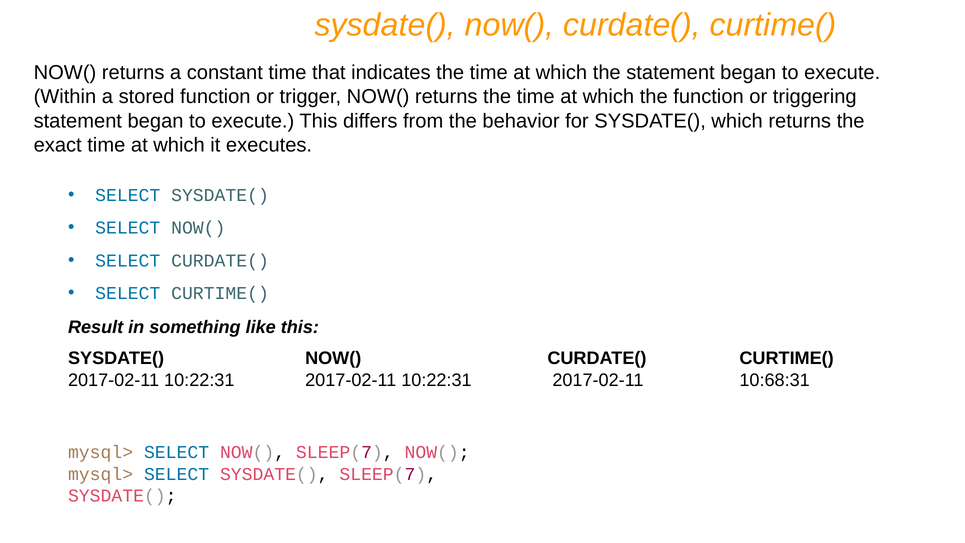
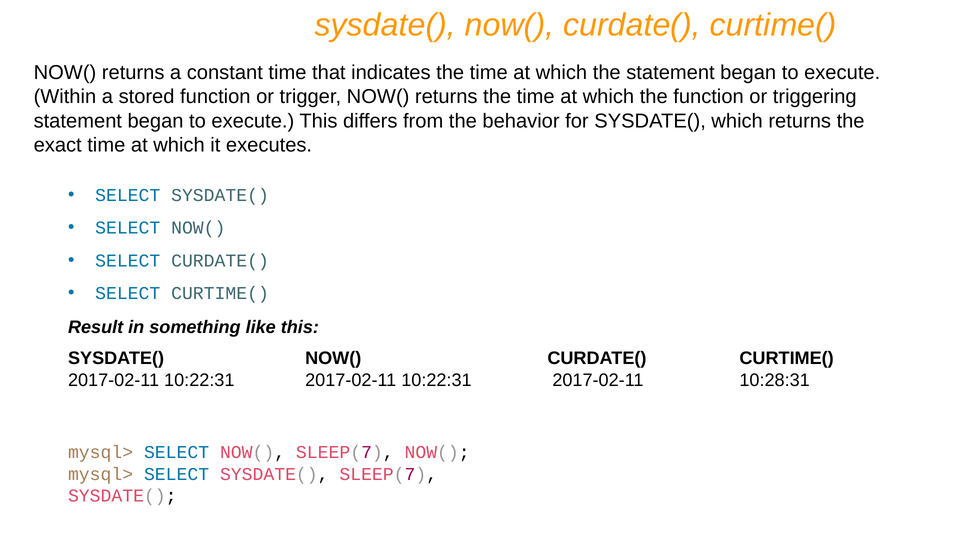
10:68:31: 10:68:31 -> 10:28:31 (775, 380)
